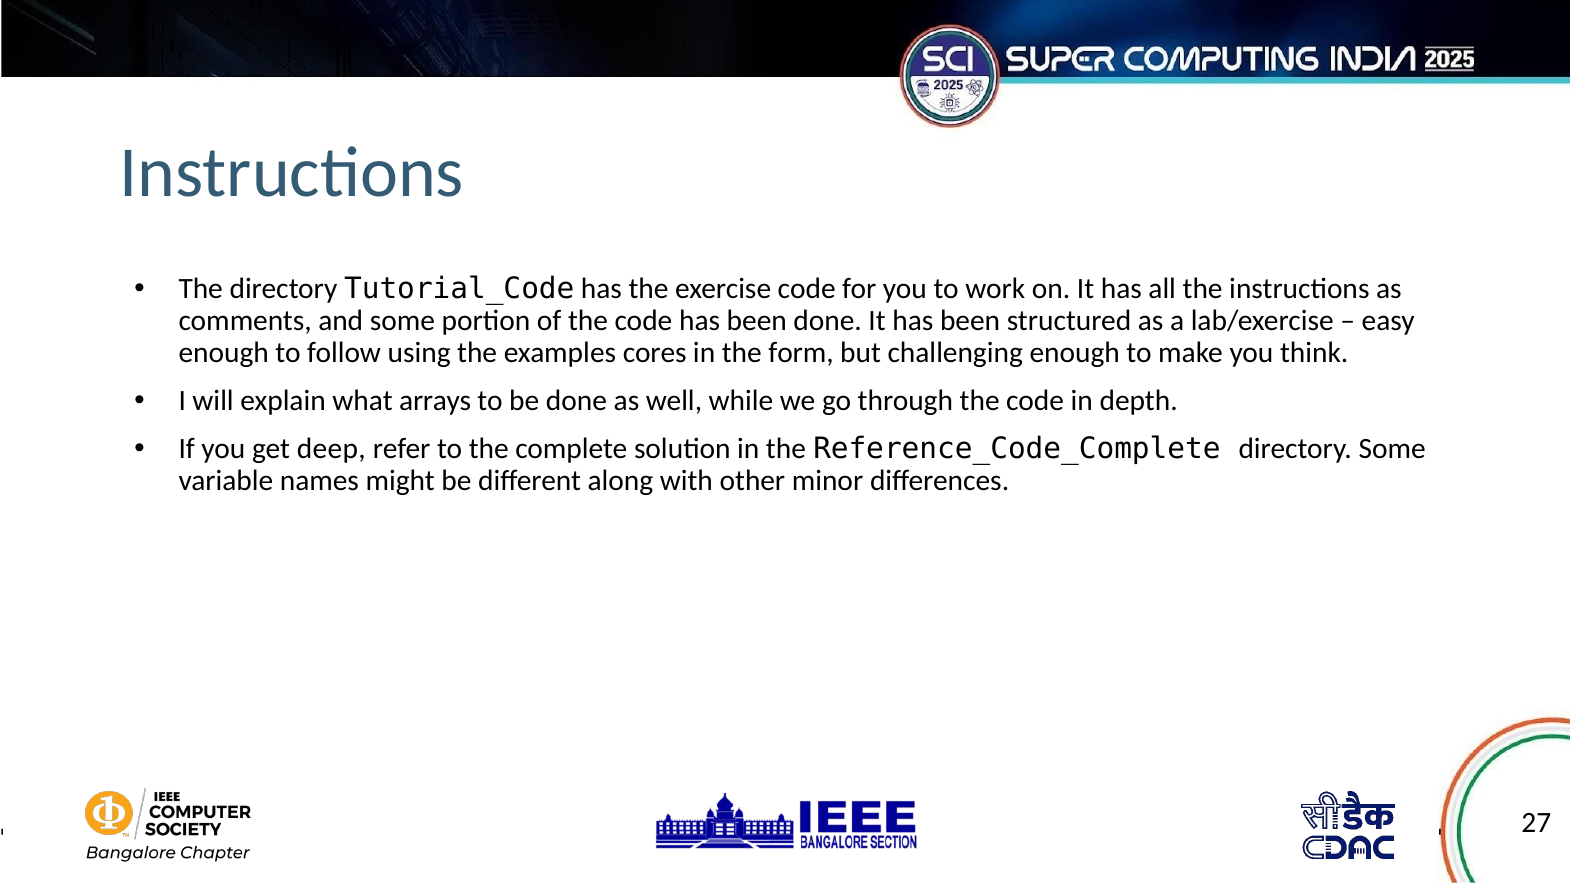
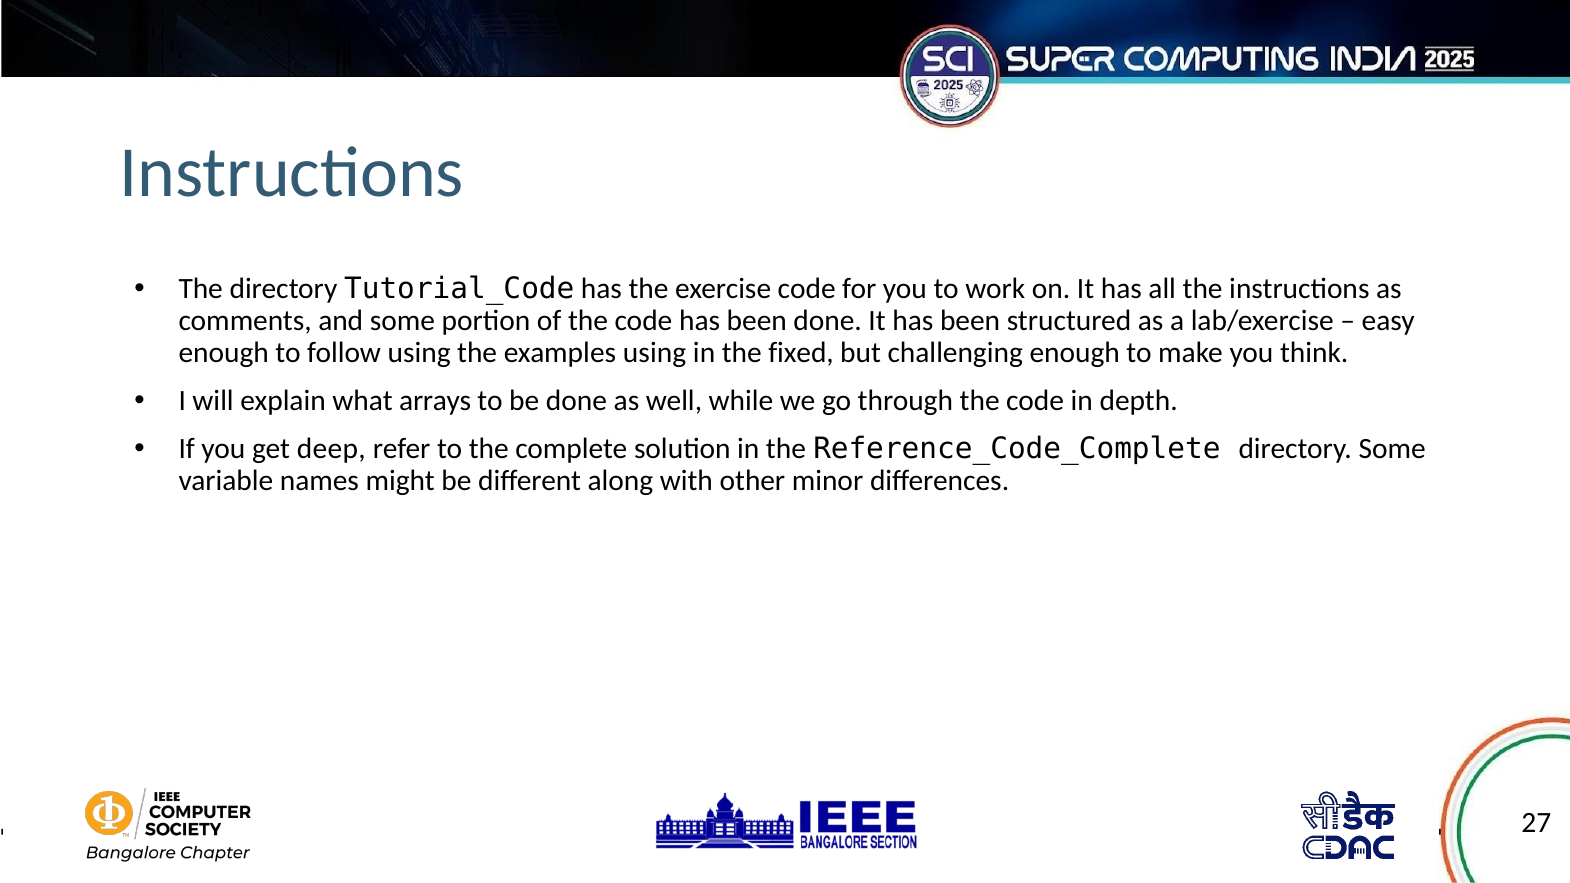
examples cores: cores -> using (655, 353)
form: form -> fixed (801, 353)
